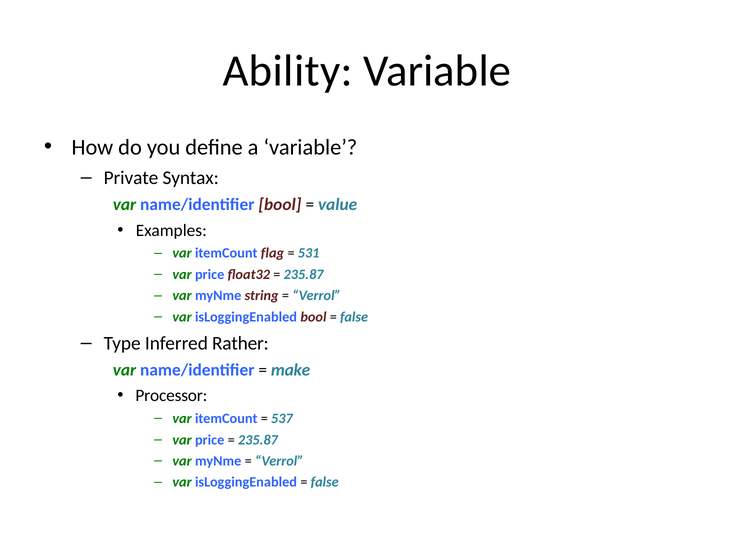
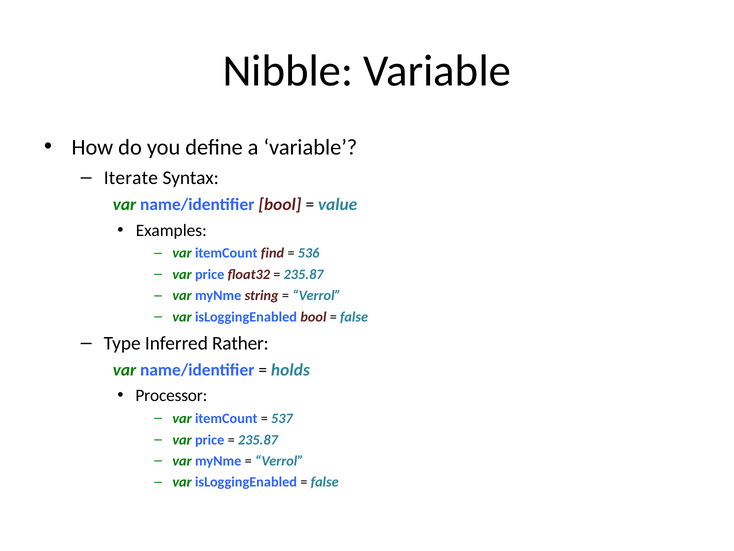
Ability: Ability -> Nibble (288, 71)
Private: Private -> Iterate (131, 178)
flag: flag -> find (272, 253)
531: 531 -> 536 (309, 253)
make: make -> holds (290, 370)
